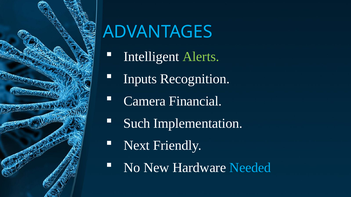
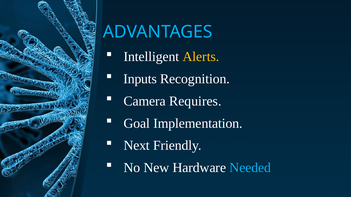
Alerts colour: light green -> yellow (201, 57)
Financial: Financial -> Requires (195, 101)
Such: Such -> Goal (137, 124)
